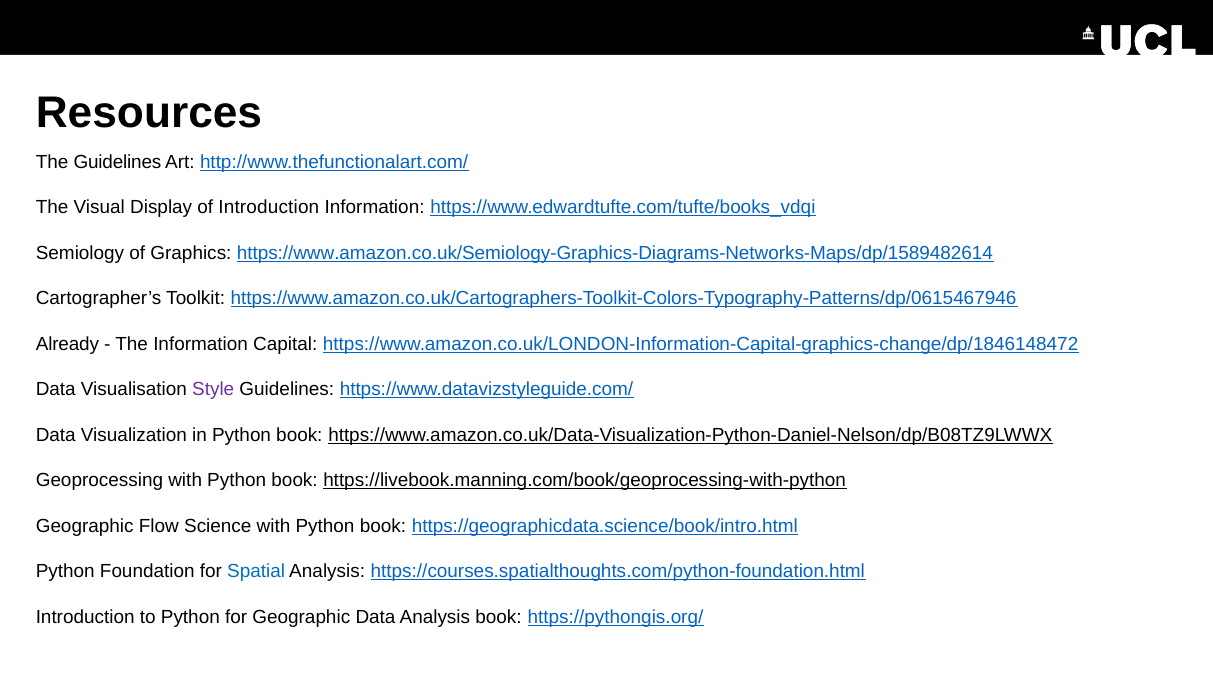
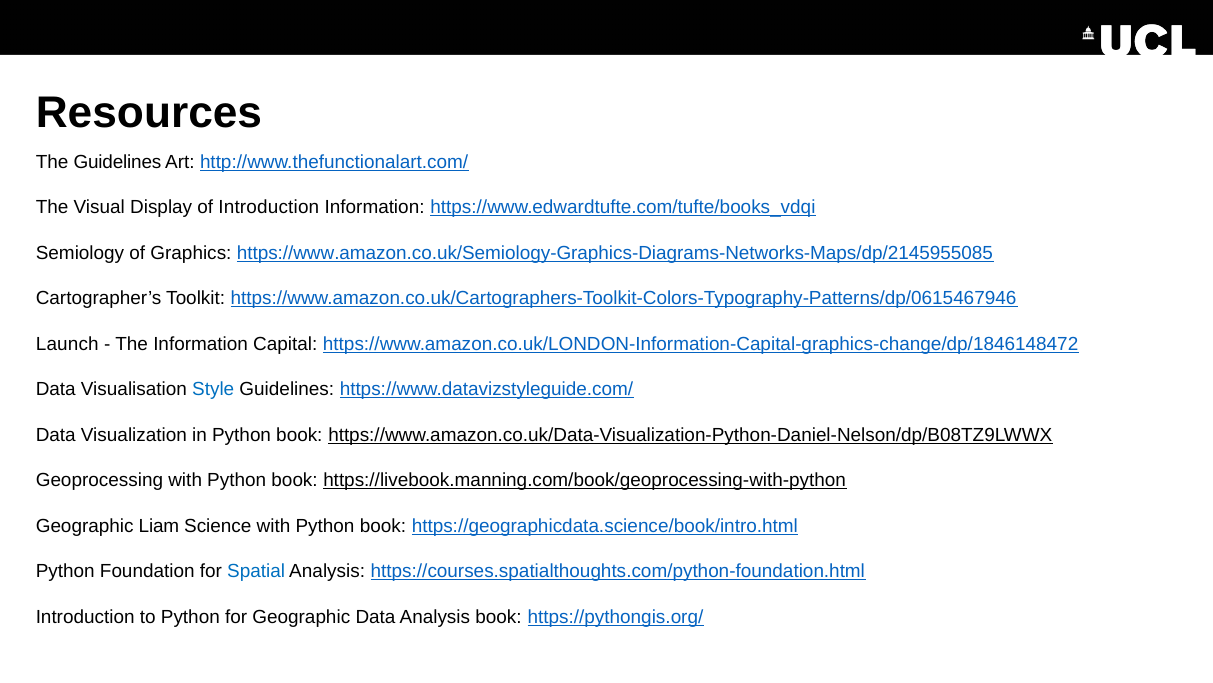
https://www.amazon.co.uk/Semiology-Graphics-Diagrams-Networks-Maps/dp/1589482614: https://www.amazon.co.uk/Semiology-Graphics-Diagrams-Networks-Maps/dp/1589482614 -> https://www.amazon.co.uk/Semiology-Graphics-Diagrams-Networks-Maps/dp/2145955085 (615, 253)
Already: Already -> Launch (67, 344)
Style colour: purple -> blue (213, 389)
Flow: Flow -> Liam (159, 526)
